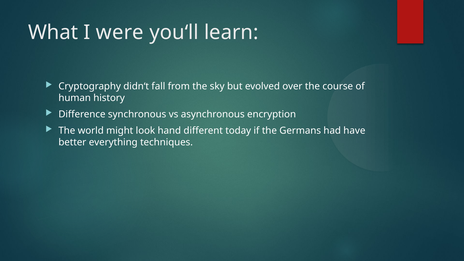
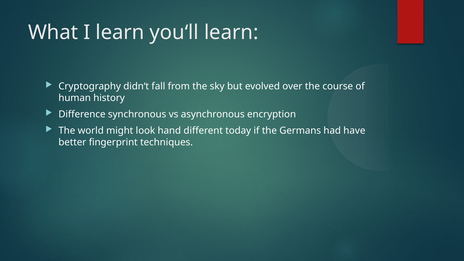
I were: were -> learn (120, 33)
everything: everything -> fingerprint (113, 142)
